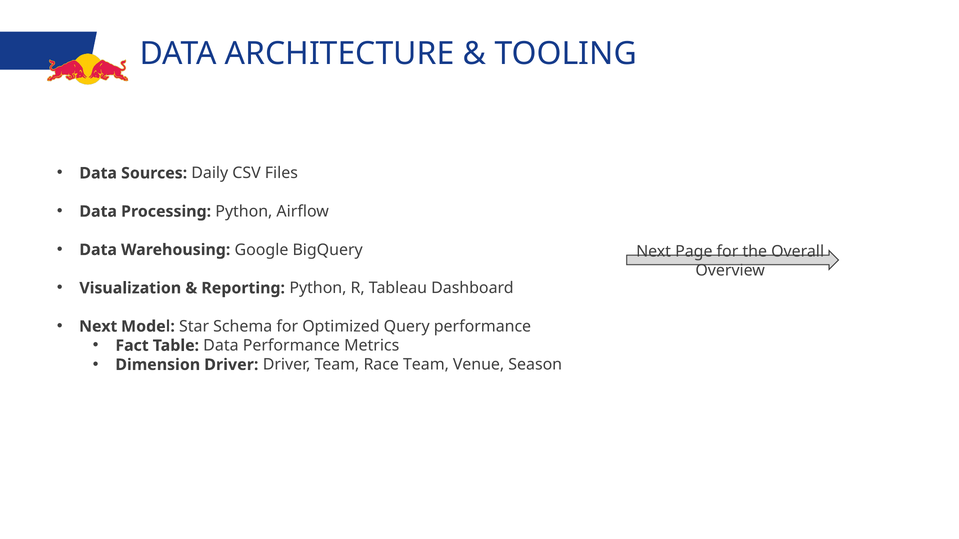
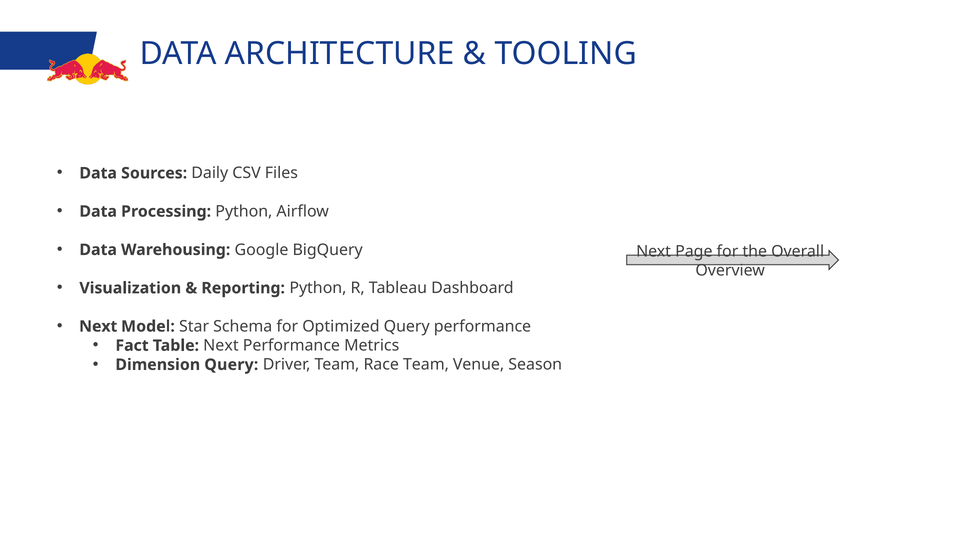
Table Data: Data -> Next (221, 346)
Dimension Driver: Driver -> Query (231, 365)
